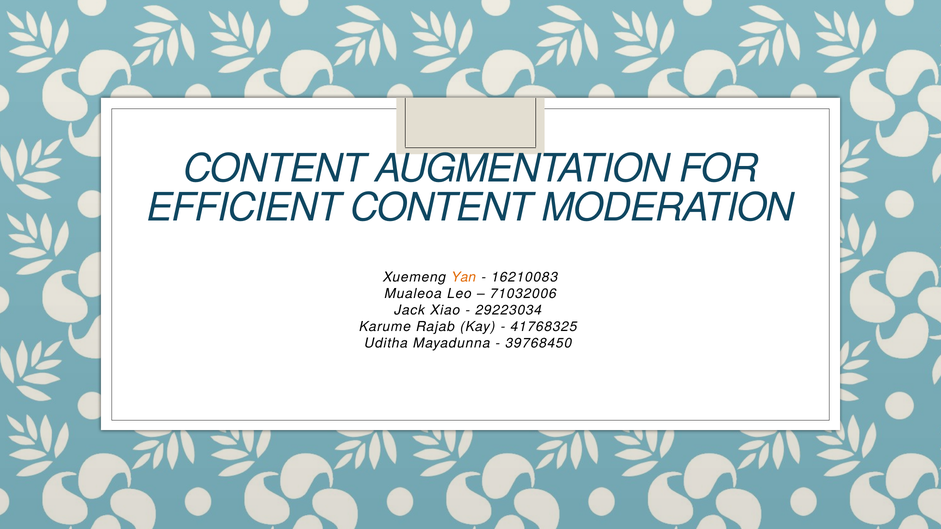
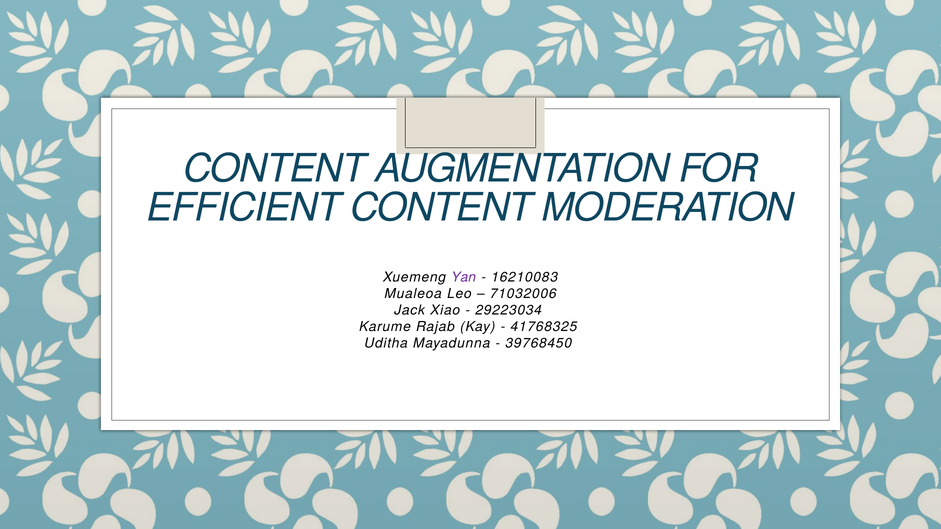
Yan colour: orange -> purple (464, 277)
